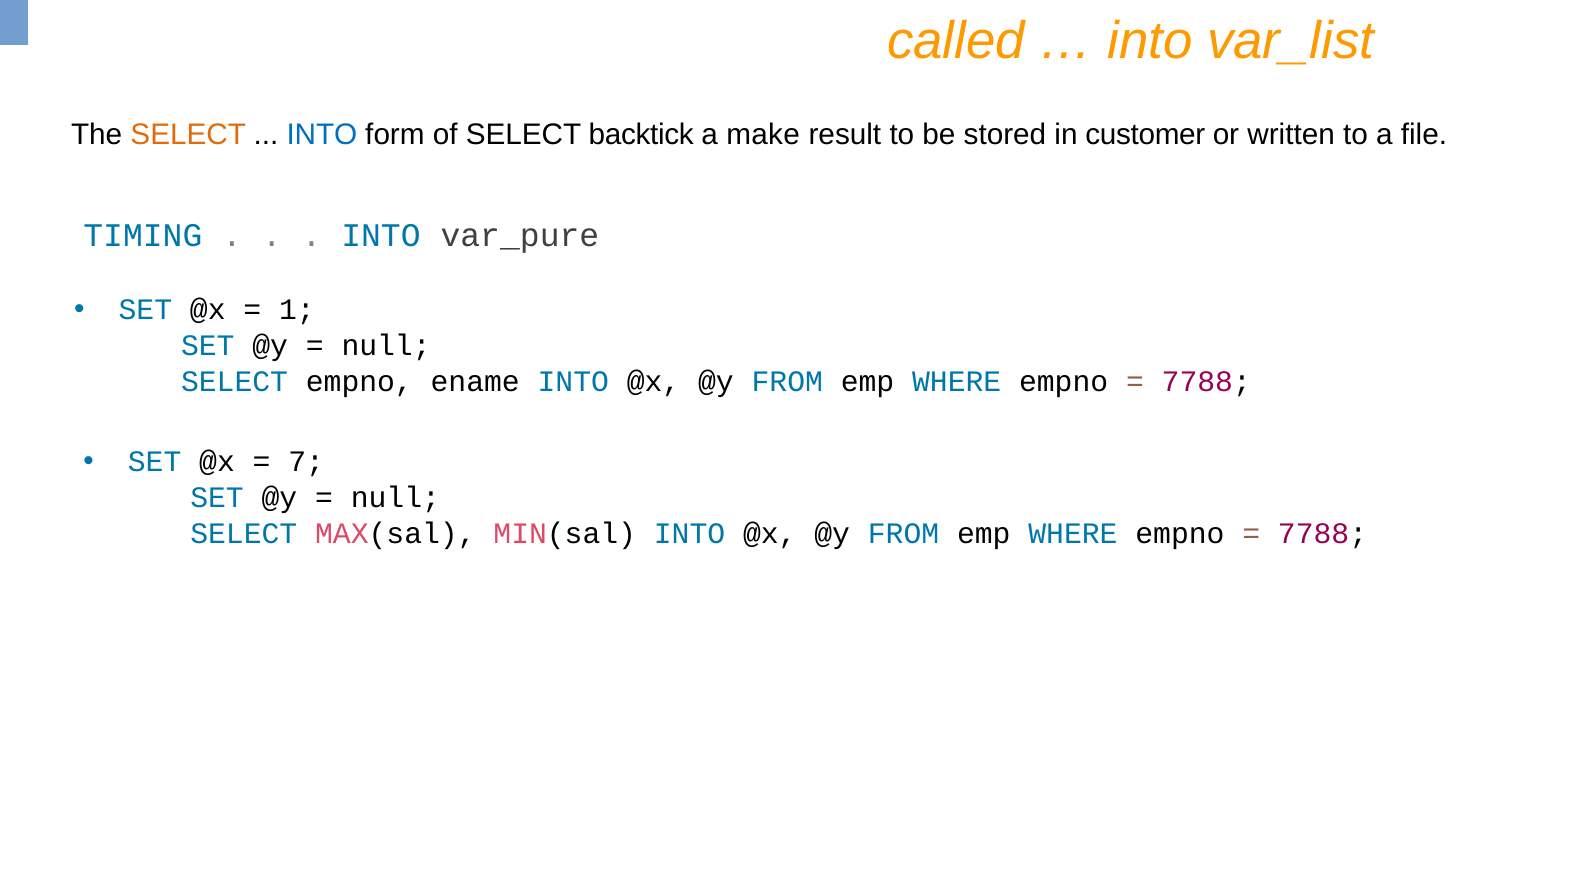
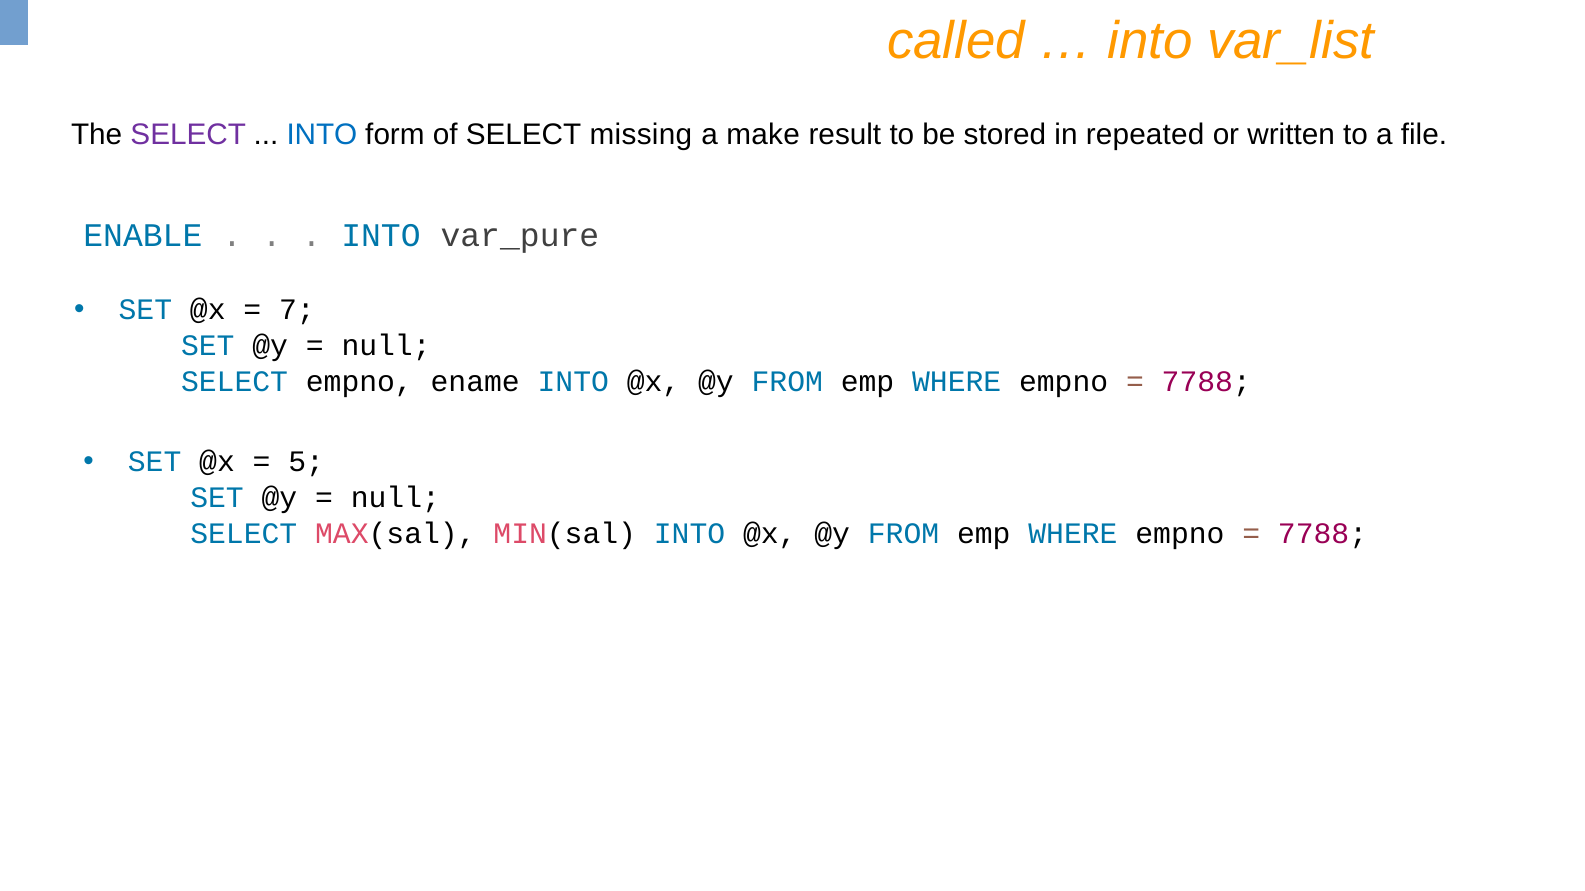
SELECT colour: orange -> purple (188, 135)
backtick: backtick -> missing (641, 135)
customer: customer -> repeated (1145, 135)
TIMING: TIMING -> ENABLE (143, 236)
1: 1 -> 7 (297, 310)
7: 7 -> 5 (306, 462)
